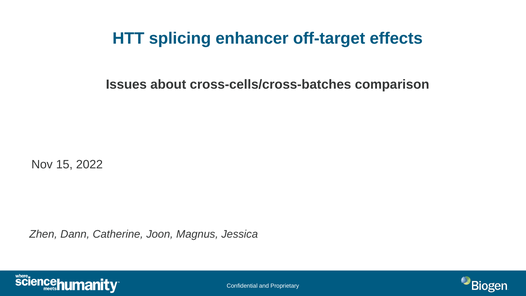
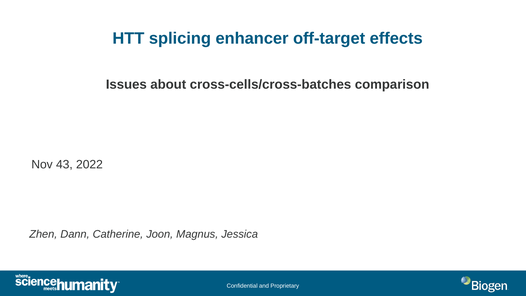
15: 15 -> 43 (64, 164)
